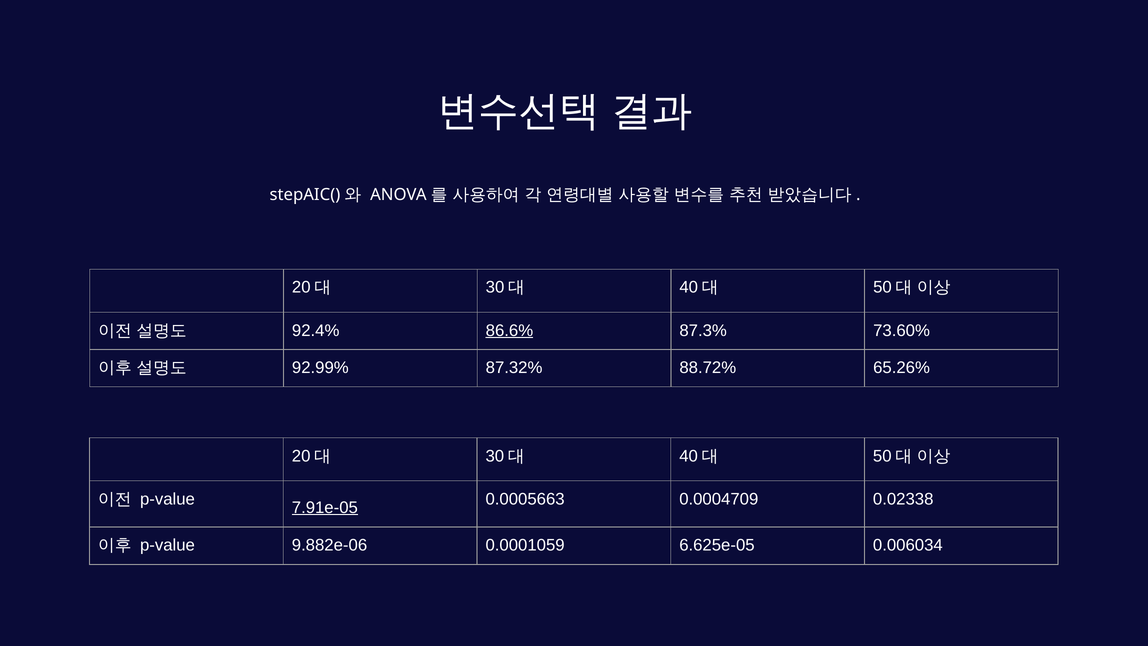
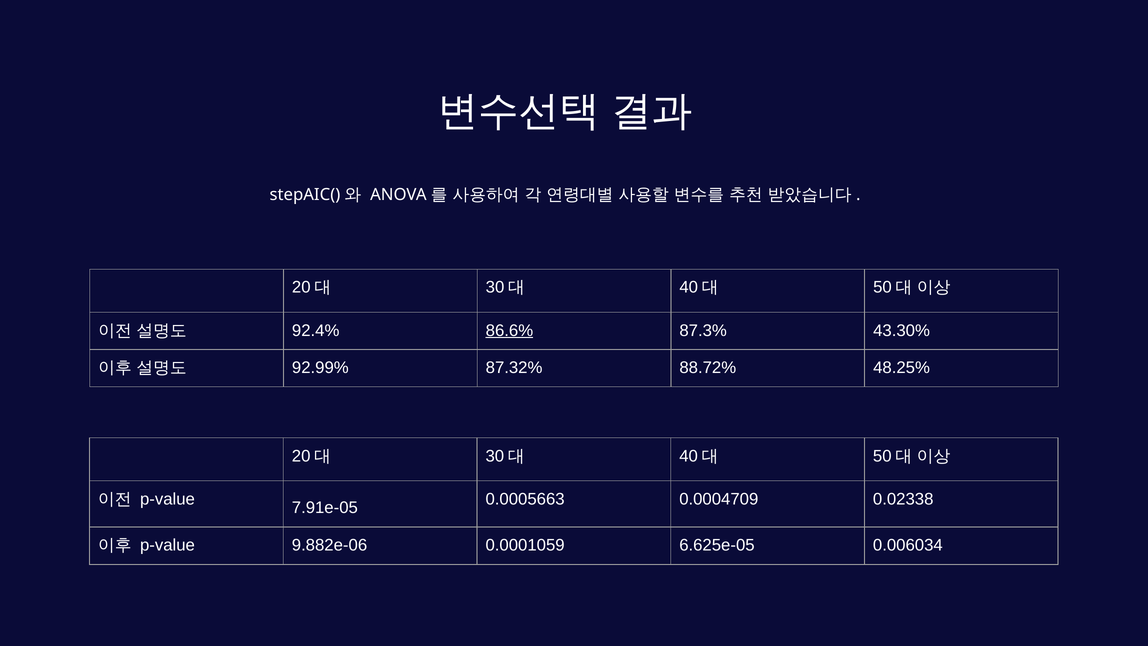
73.60%: 73.60% -> 43.30% (902, 330)
65.26%: 65.26% -> 48.25% (902, 368)
7.91e-05 underline: present -> none (325, 507)
